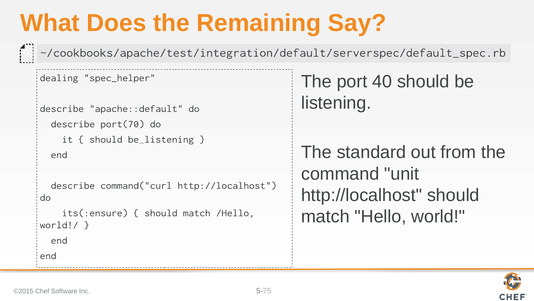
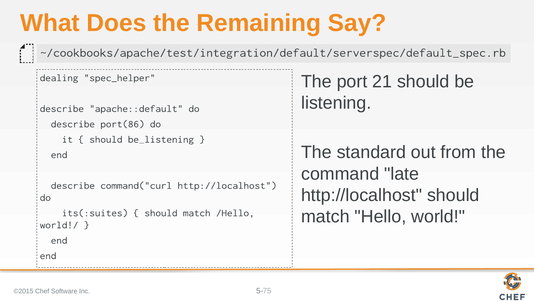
40: 40 -> 21 (382, 81)
port(70: port(70 -> port(86 (122, 124)
unit: unit -> late (402, 173)
its(:ensure: its(:ensure -> its(:suites (95, 212)
